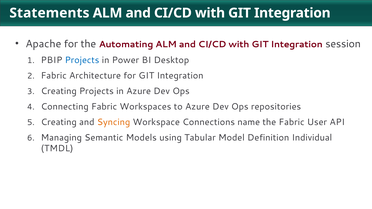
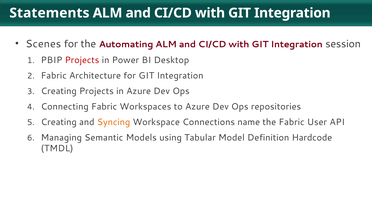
Apache: Apache -> Scenes (43, 44)
Projects colour: blue -> red (82, 60)
Individual: Individual -> Hardcode (312, 138)
